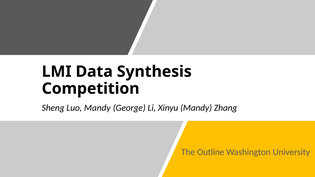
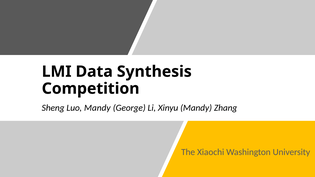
Outline: Outline -> Xiaochi (211, 152)
